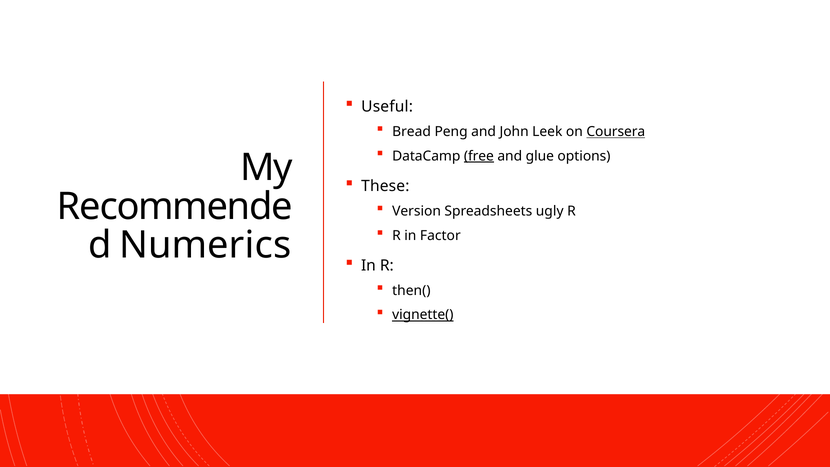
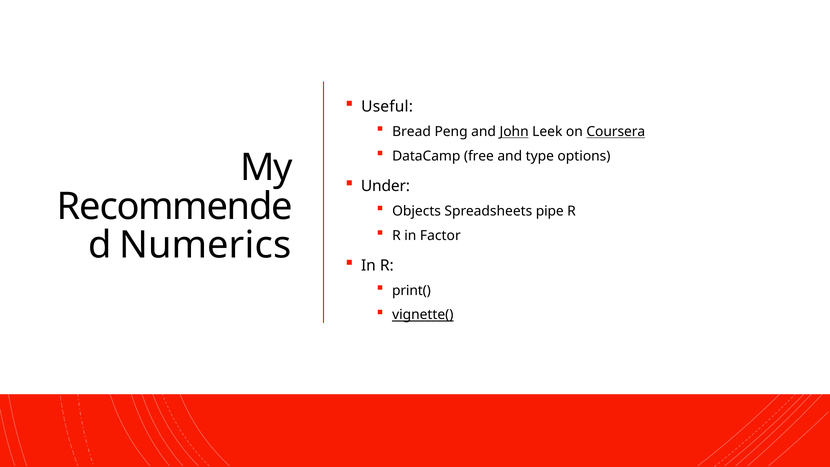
John underline: none -> present (514, 132)
free underline: present -> none (479, 156)
glue: glue -> type (540, 156)
These: These -> Under (385, 186)
Version: Version -> Objects (417, 211)
ugly: ugly -> pipe (550, 211)
then(: then( -> print( (411, 291)
